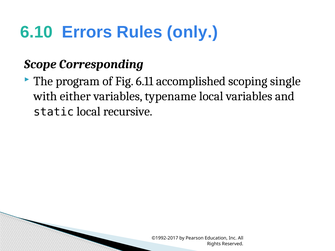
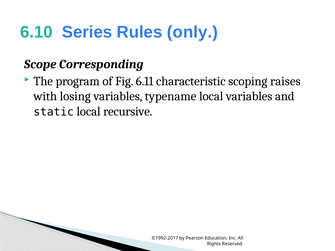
Errors: Errors -> Series (87, 32)
accomplished: accomplished -> characteristic (191, 81)
single: single -> raises (285, 81)
either: either -> losing (75, 96)
